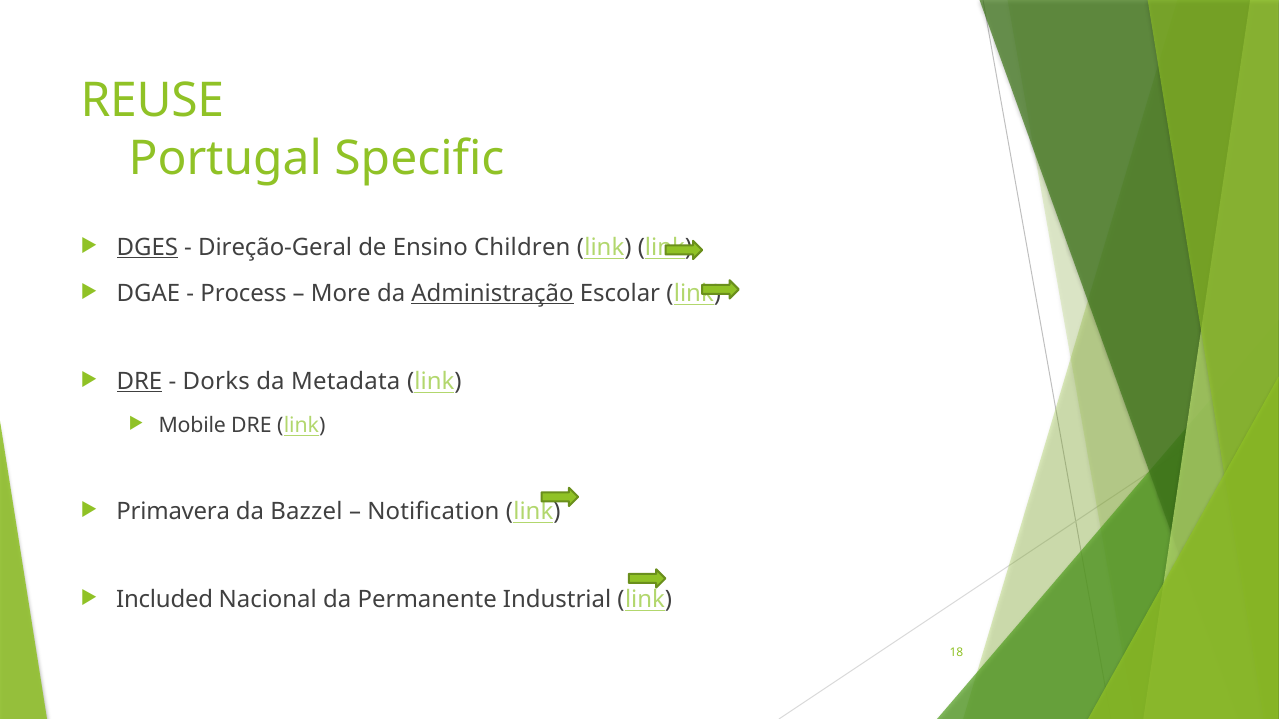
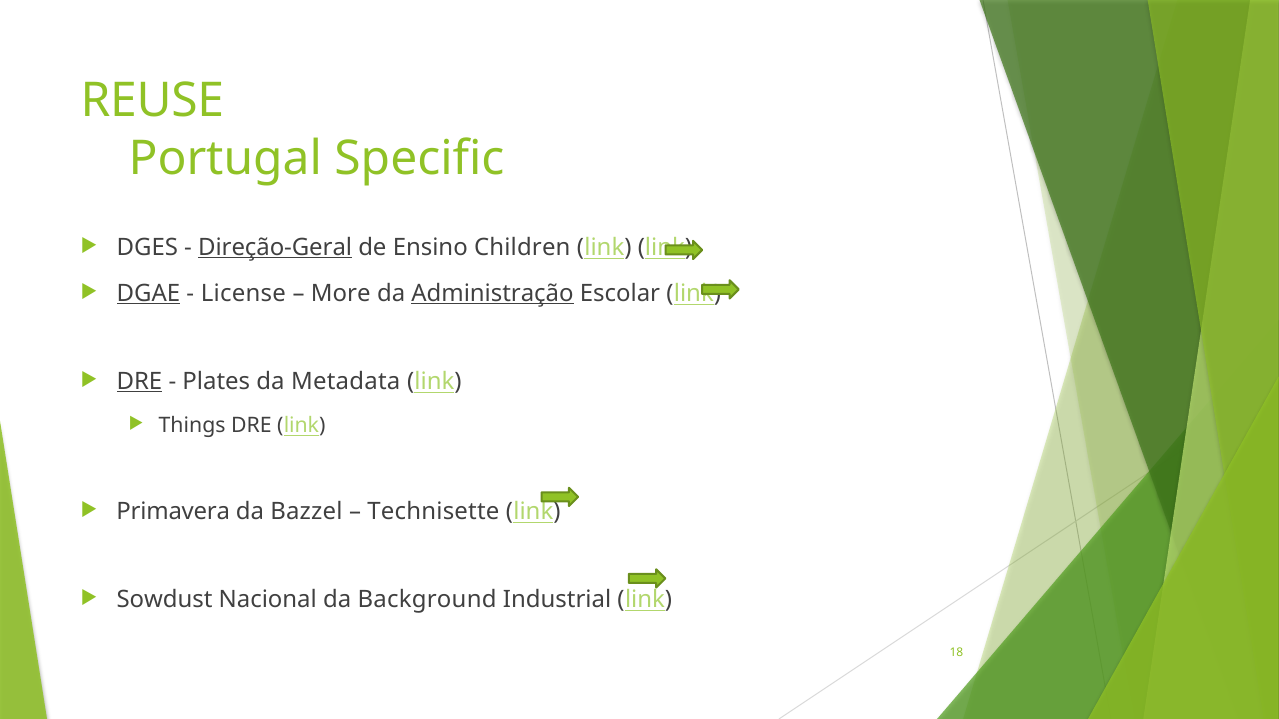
DGES underline: present -> none (147, 248)
Direção-Geral underline: none -> present (275, 248)
DGAE underline: none -> present (148, 293)
Process: Process -> License (243, 293)
Dorks: Dorks -> Plates (216, 382)
Mobile: Mobile -> Things (192, 426)
Notification: Notification -> Technisette (433, 512)
Included: Included -> Sowdust (165, 600)
Permanente: Permanente -> Background (427, 600)
